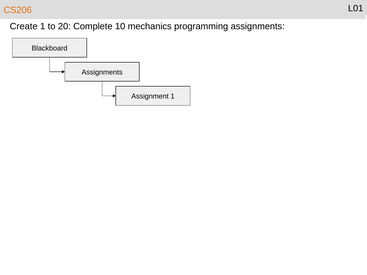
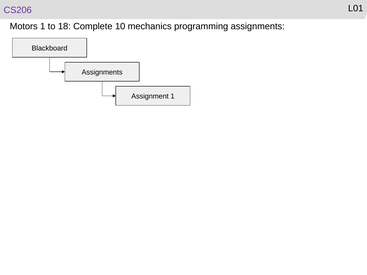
CS206 colour: orange -> purple (18, 10)
Create: Create -> Motors (24, 26)
20: 20 -> 18 (64, 26)
